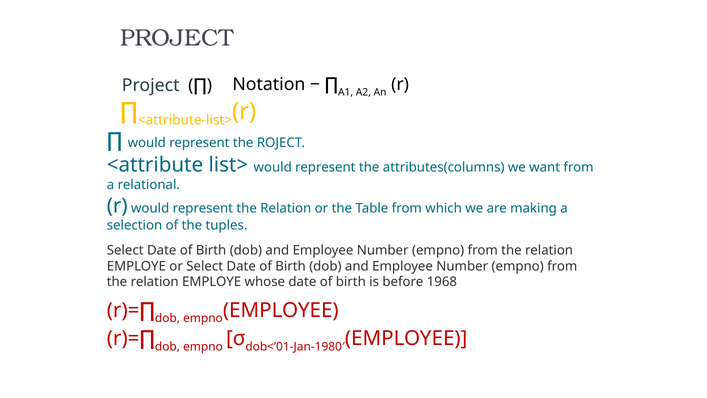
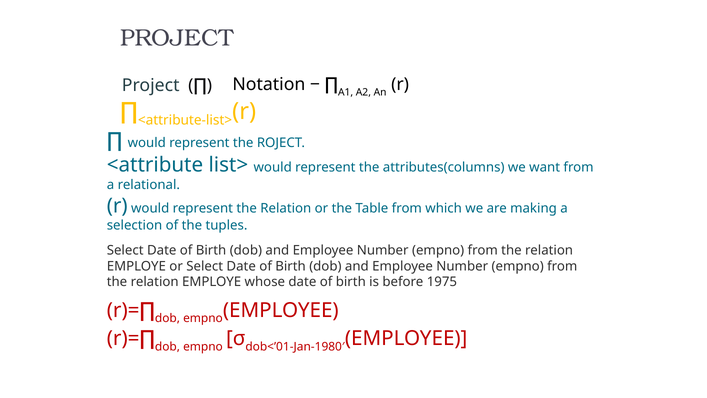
1968: 1968 -> 1975 (442, 282)
